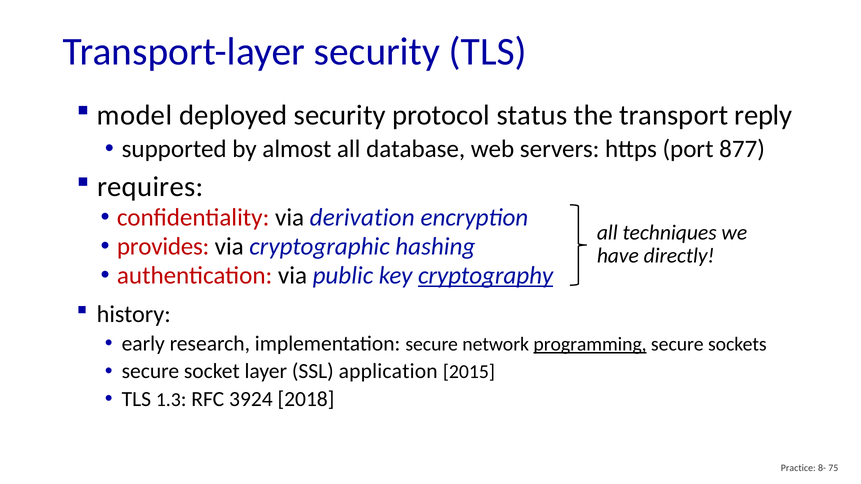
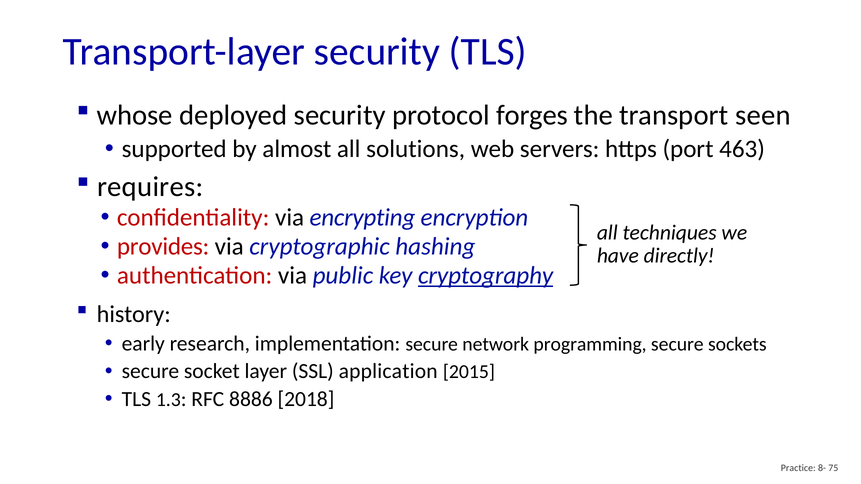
model: model -> whose (135, 115)
status: status -> forges (532, 115)
reply: reply -> seen (763, 115)
database: database -> solutions (416, 149)
877: 877 -> 463 (742, 149)
derivation: derivation -> encrypting (362, 218)
programming underline: present -> none (590, 344)
3924: 3924 -> 8886 (251, 399)
